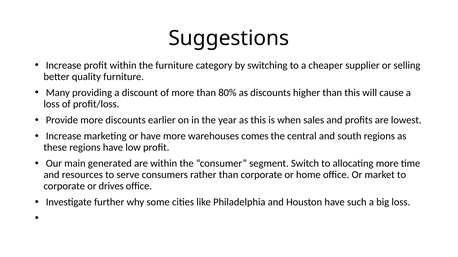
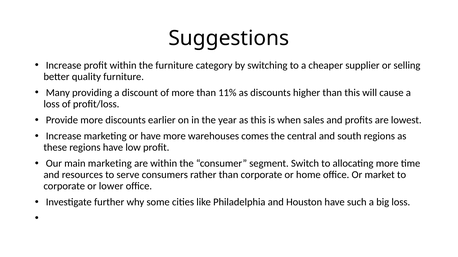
80%: 80% -> 11% (227, 93)
main generated: generated -> marketing (110, 164)
drives: drives -> lower (111, 186)
